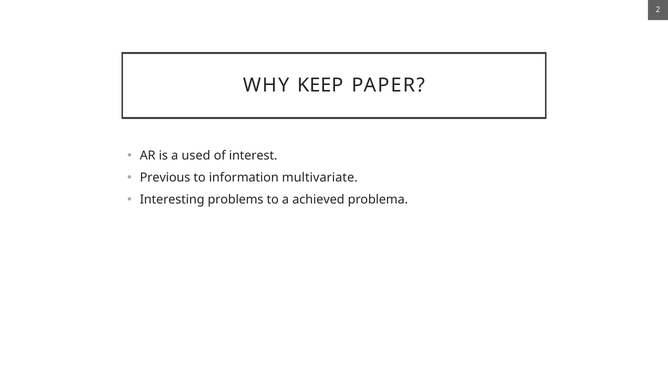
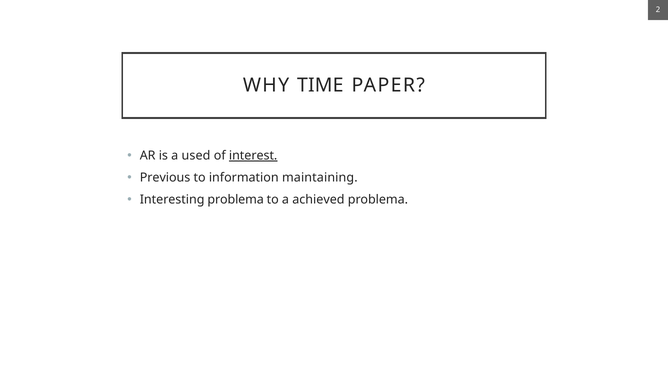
KEEP: KEEP -> TIME (320, 85)
interest underline: none -> present (253, 155)
multivariate: multivariate -> maintaining (320, 177)
Interesting problems: problems -> problema (236, 199)
